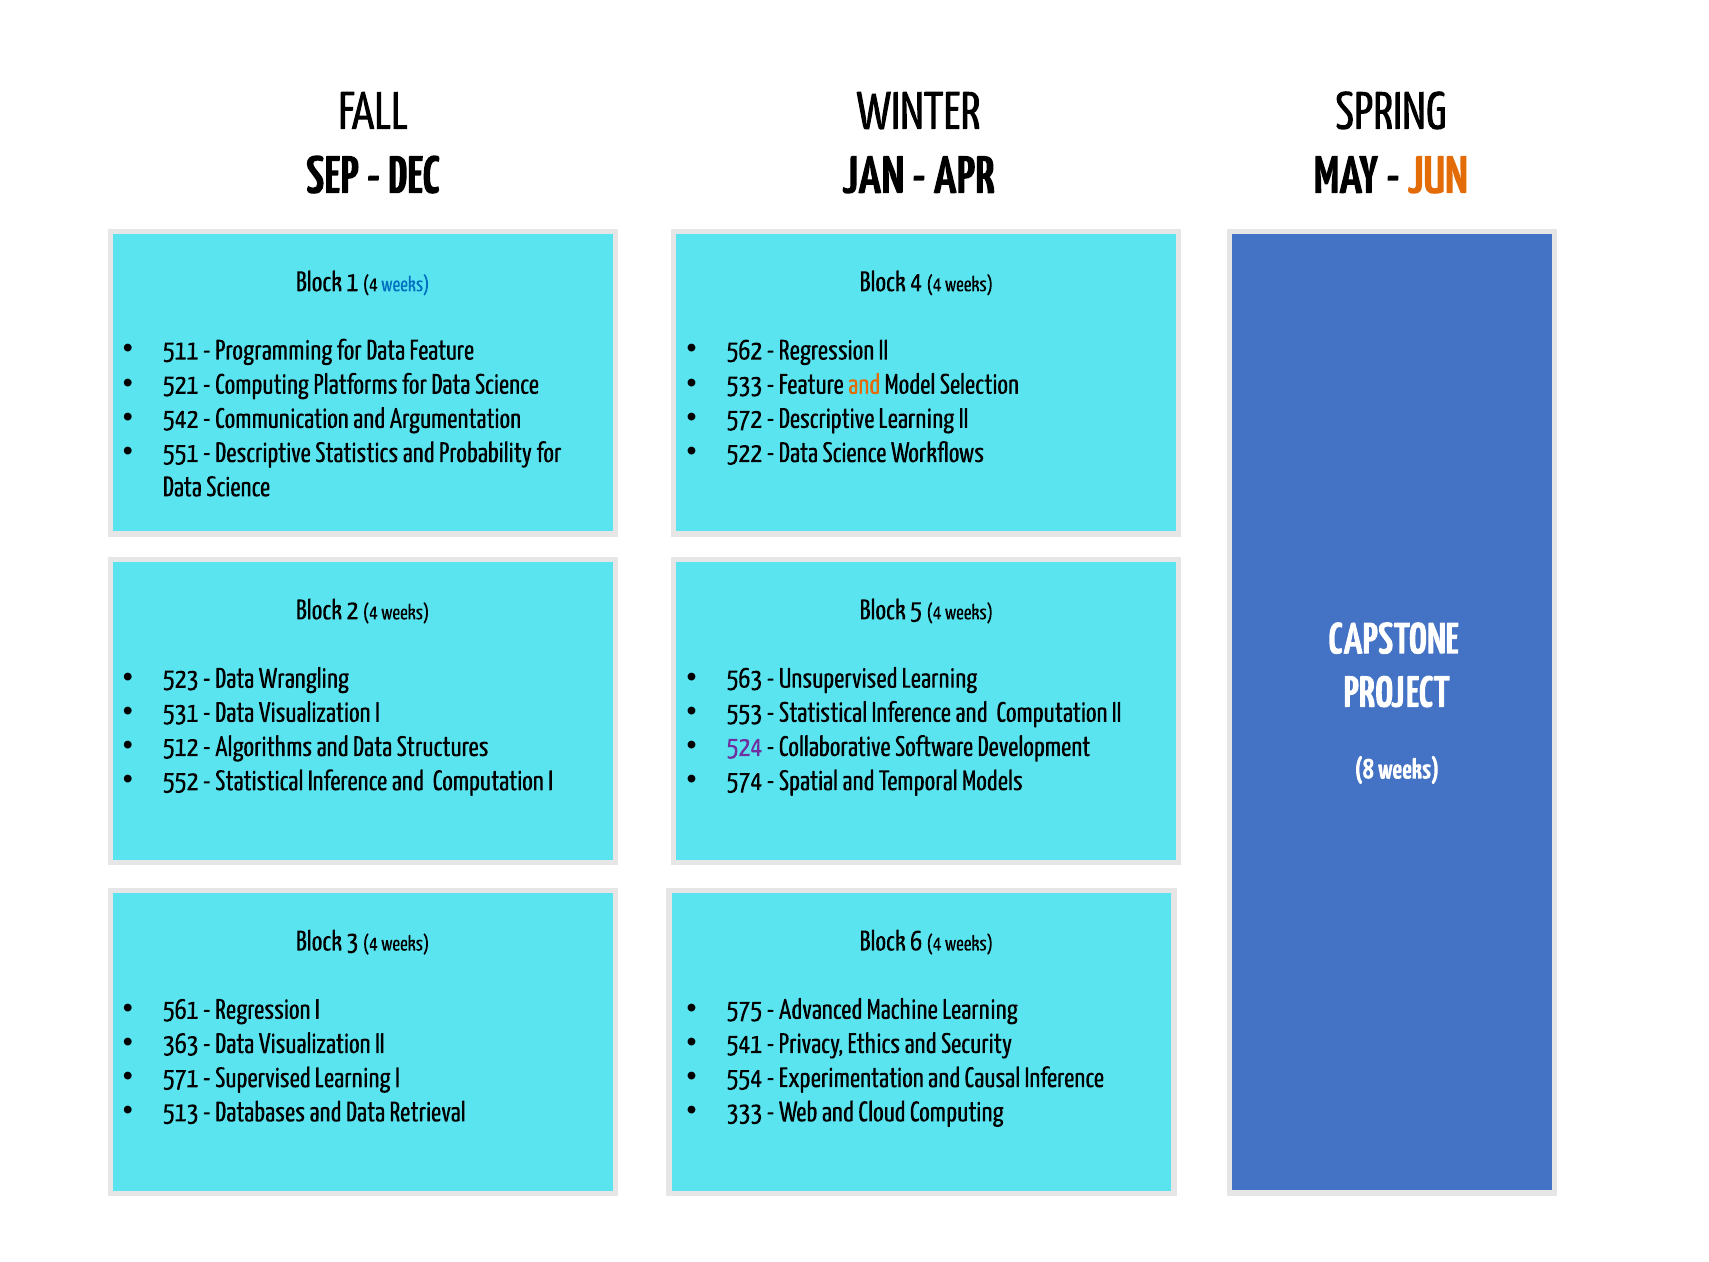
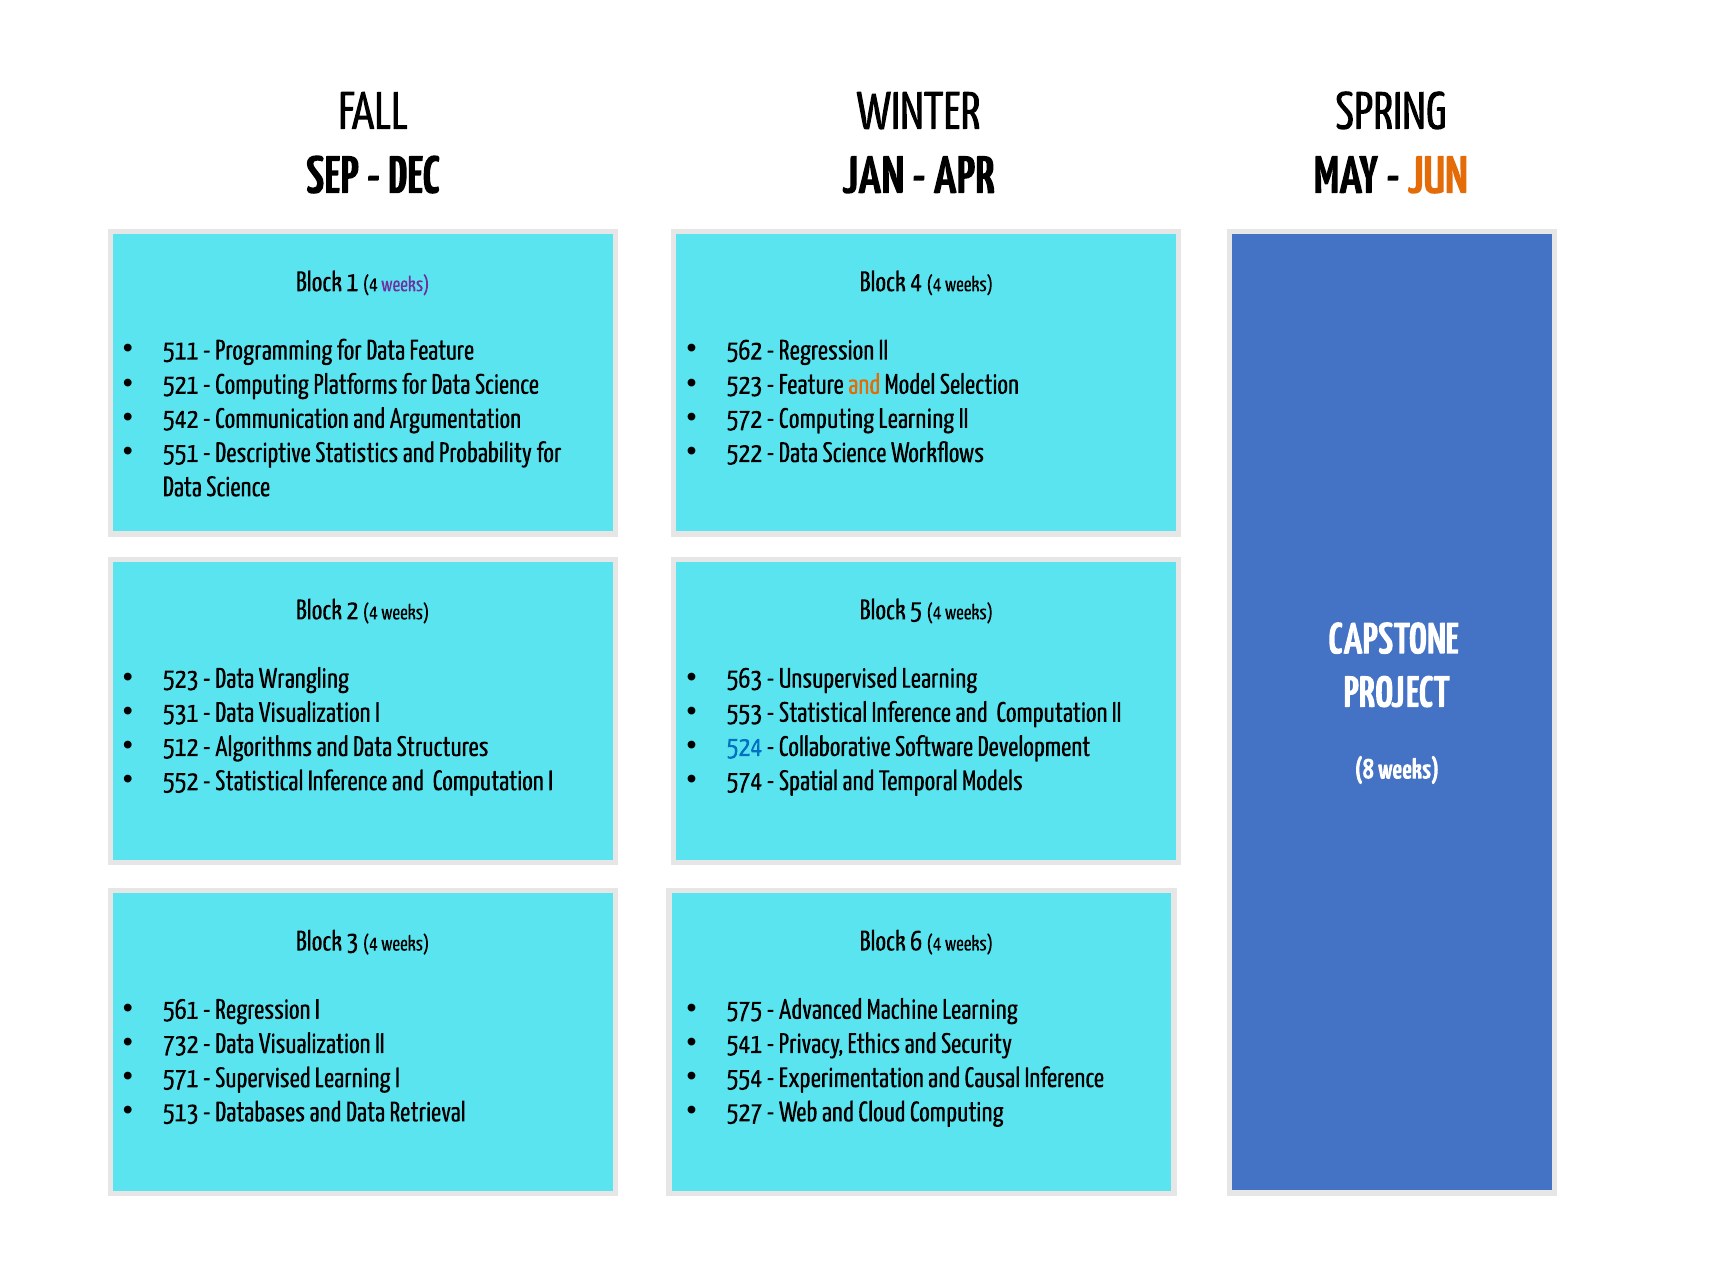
weeks colour: blue -> purple (405, 284)
533: 533 -> 523 (744, 384)
Descriptive: Descriptive -> Computing (827, 418)
524 colour: purple -> blue (744, 746)
363: 363 -> 732 (181, 1043)
333: 333 -> 527 (744, 1112)
